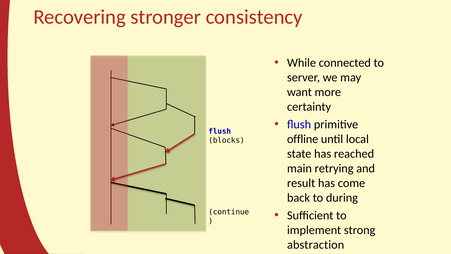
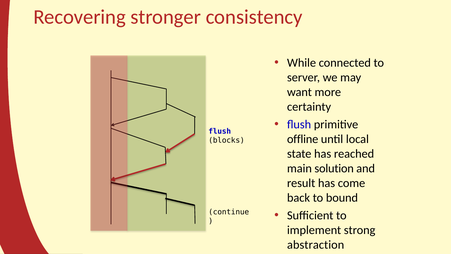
retrying: retrying -> solution (334, 168)
during: during -> bound (342, 198)
